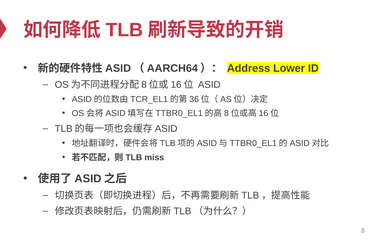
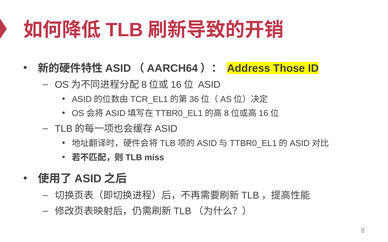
Lower: Lower -> Those (289, 68)
